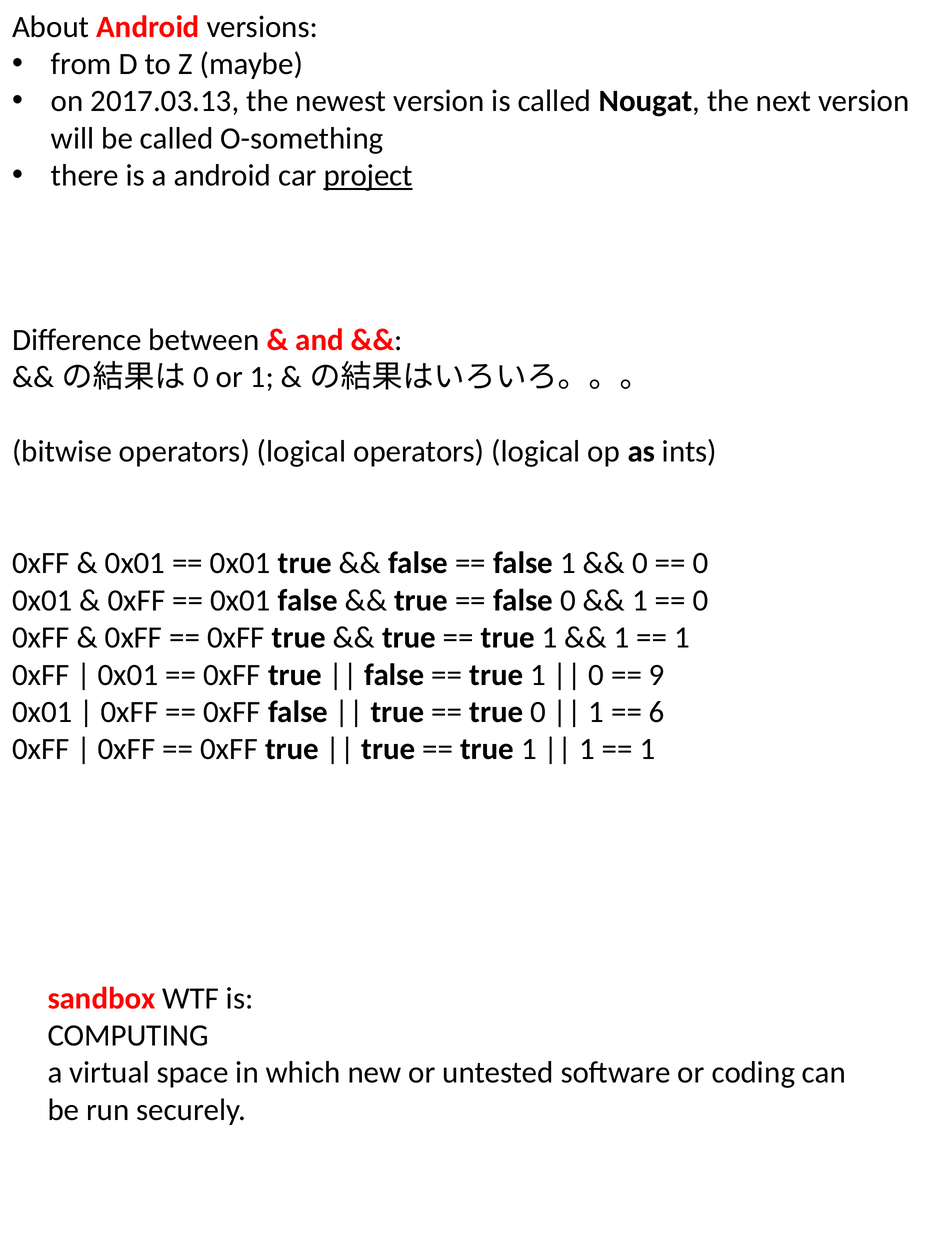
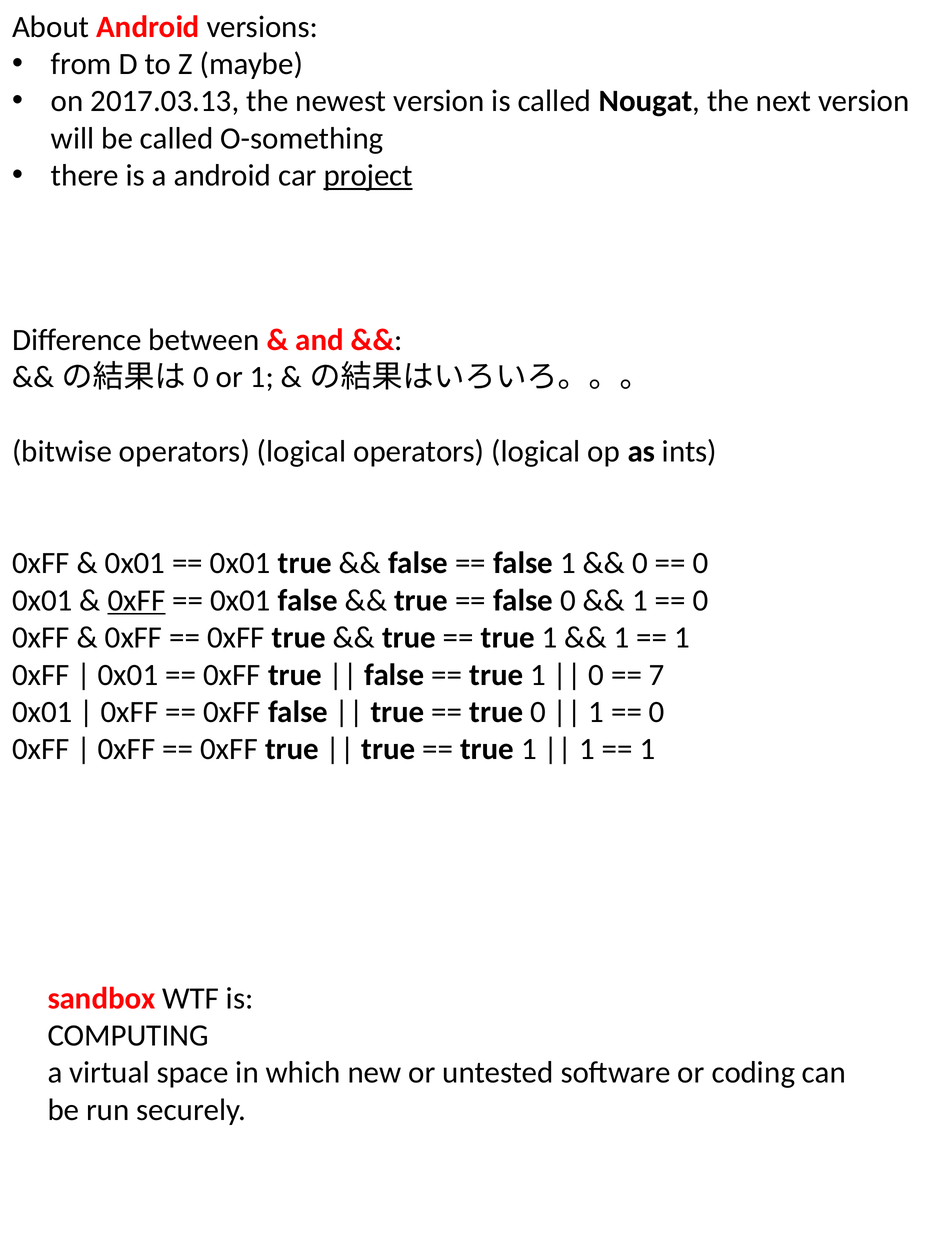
0xFF underline: none -> present (137, 600)
9: 9 -> 7 (657, 675)
6: 6 -> 0 (657, 712)
